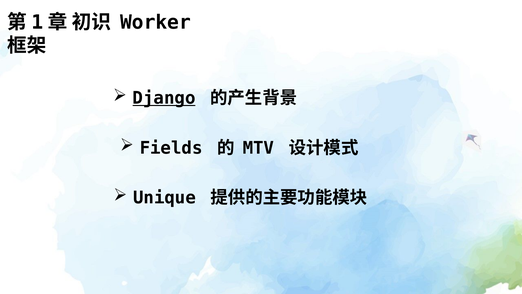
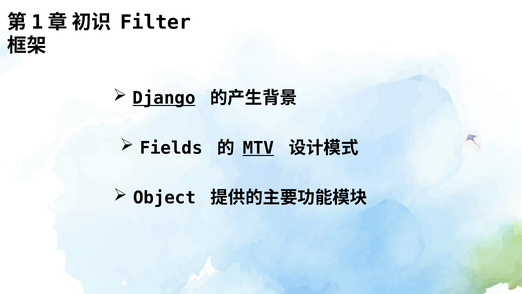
Worker: Worker -> Filter (156, 22)
MTV underline: none -> present (258, 148)
Unique: Unique -> Object (164, 198)
